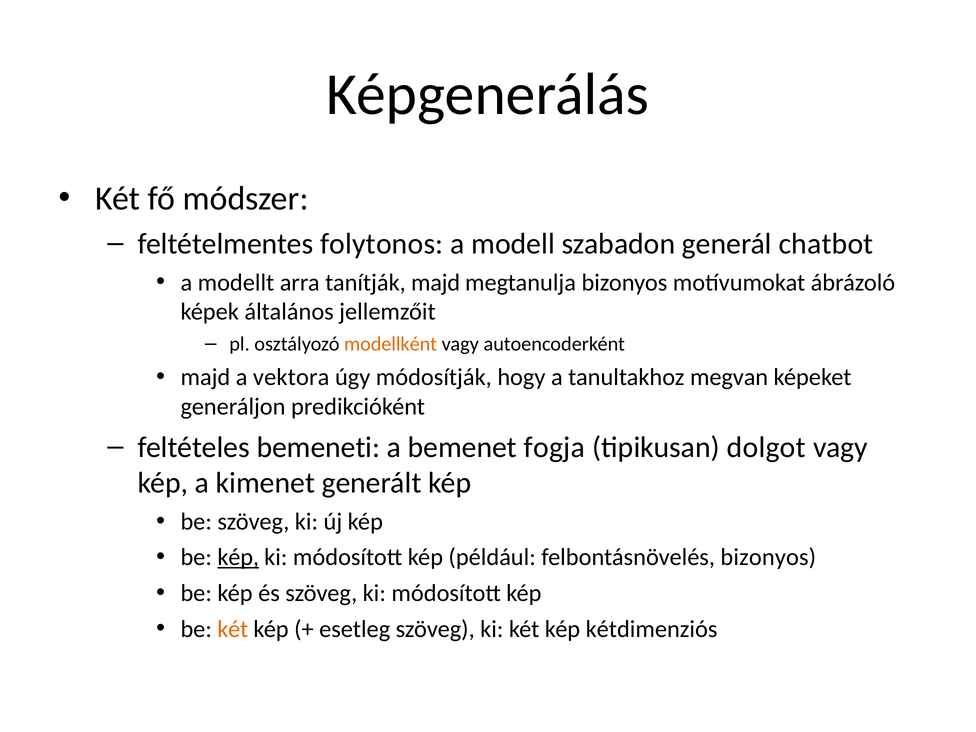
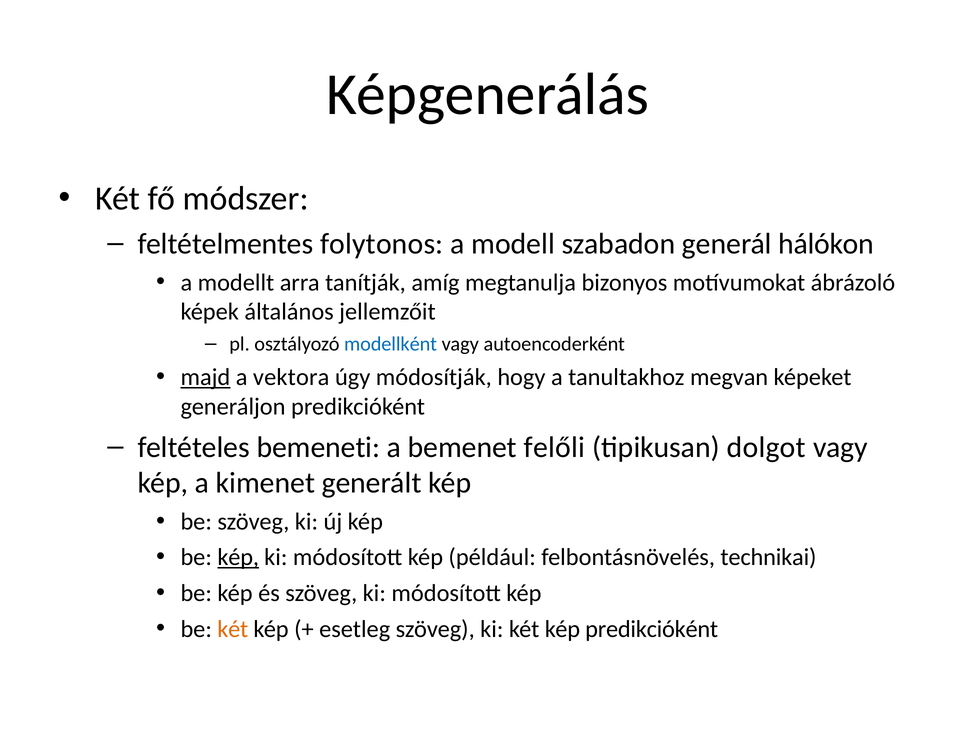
chatbot: chatbot -> hálókon (826, 244)
tanítják majd: majd -> amíg (435, 283)
modellként colour: orange -> blue (391, 344)
majd underline: none -> present (205, 377)
fogja: fogja -> felőli (554, 447)
felbontásnövelés bizonyos: bizonyos -> technikai (768, 557)
kép kétdimenziós: kétdimenziós -> predikcióként (652, 629)
